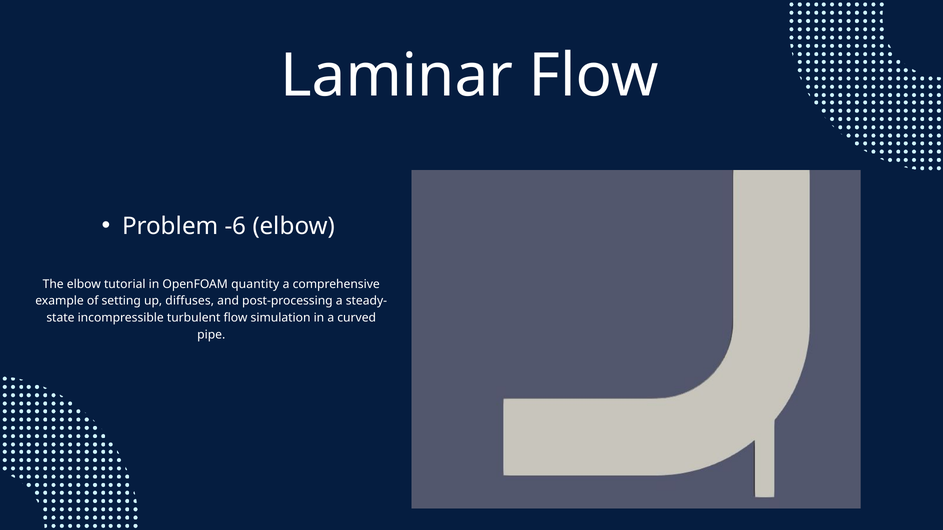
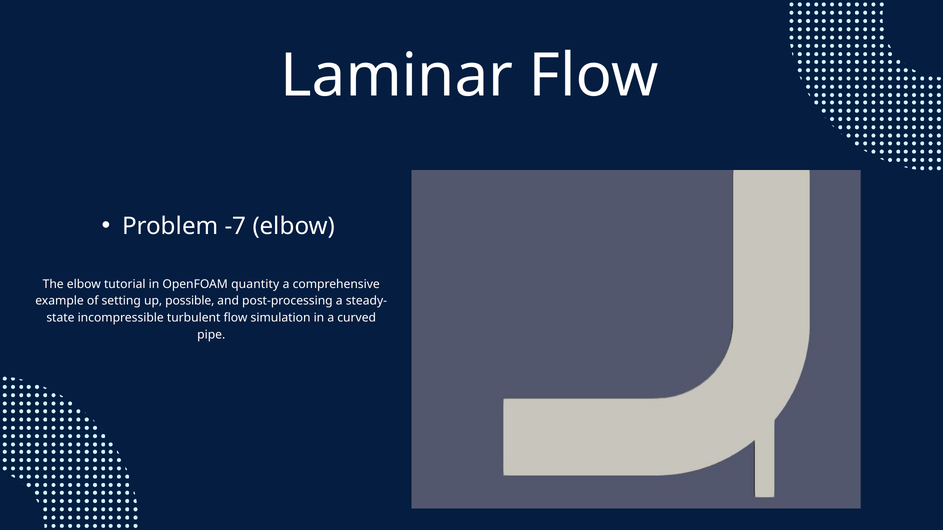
-6: -6 -> -7 (236, 226)
diffuses: diffuses -> possible (190, 301)
